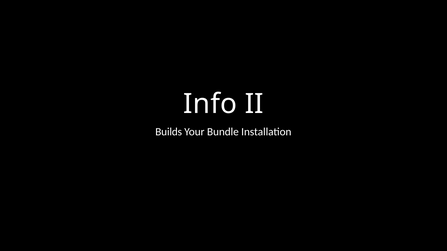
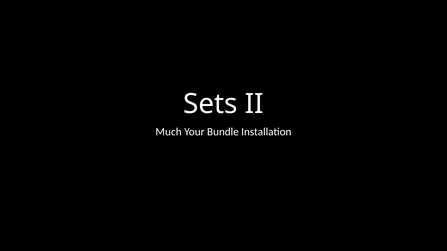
Info: Info -> Sets (210, 104)
Builds: Builds -> Much (169, 132)
